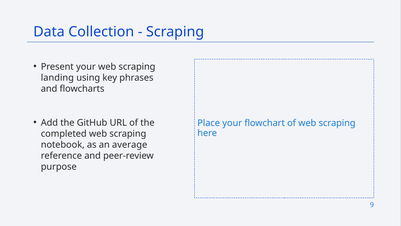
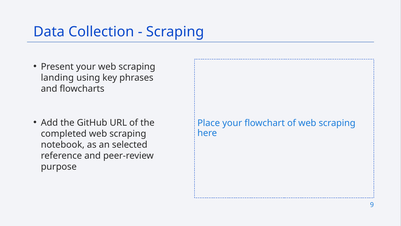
average: average -> selected (130, 144)
